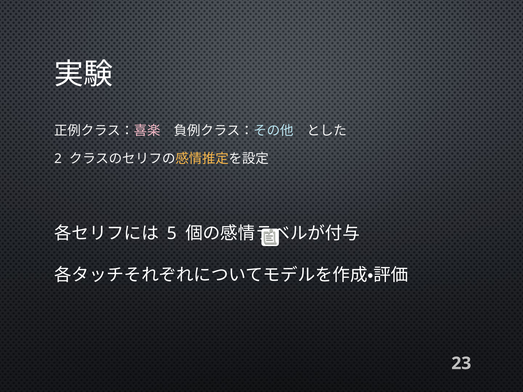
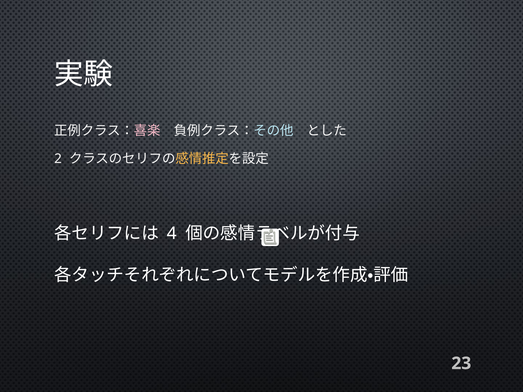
5: 5 -> 4 (172, 234)
